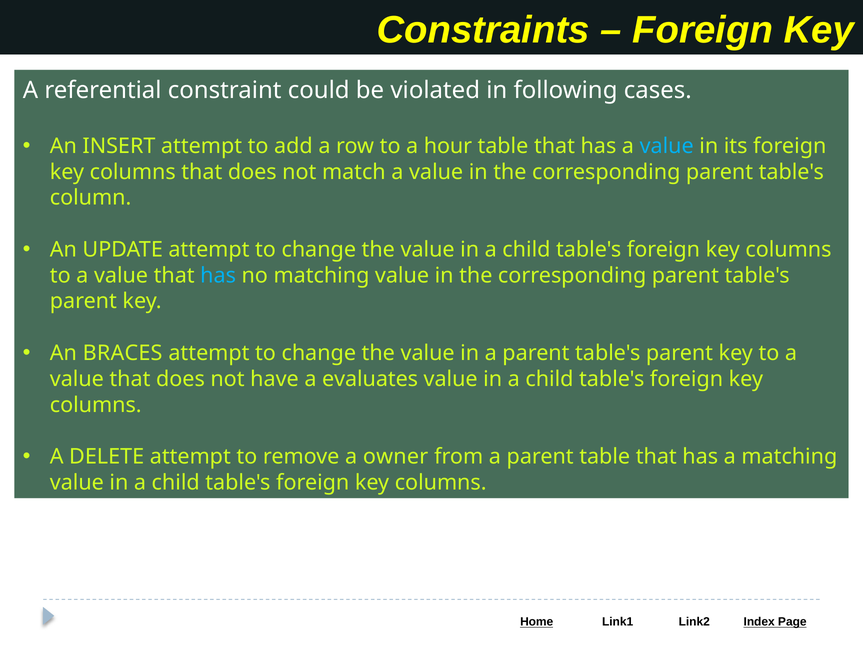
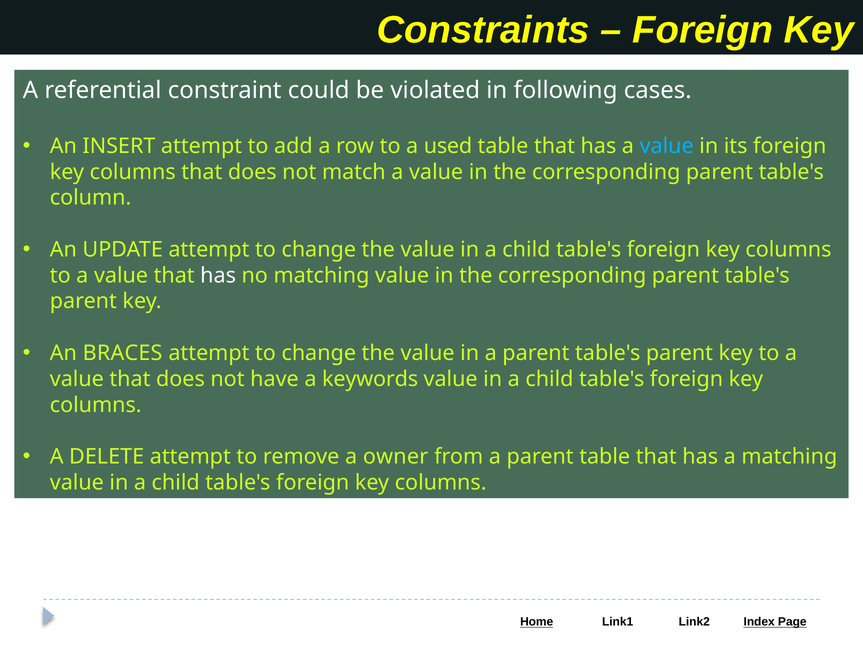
hour: hour -> used (448, 146)
has colour: light blue -> white (218, 276)
evaluates: evaluates -> keywords (370, 379)
